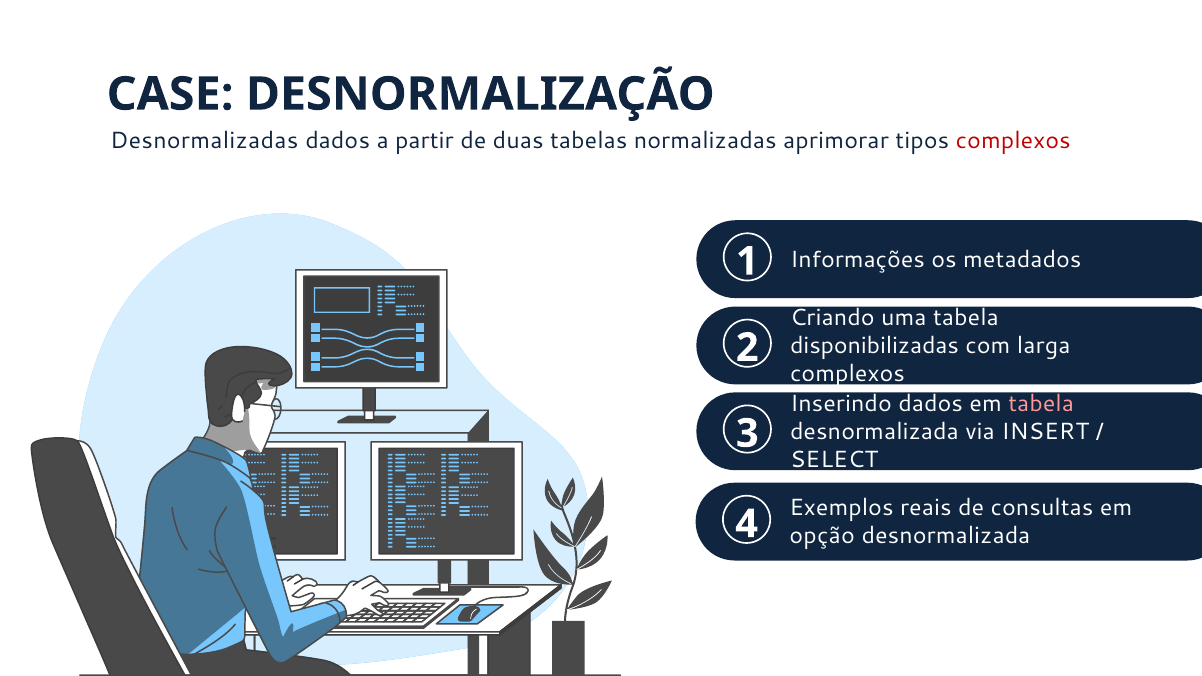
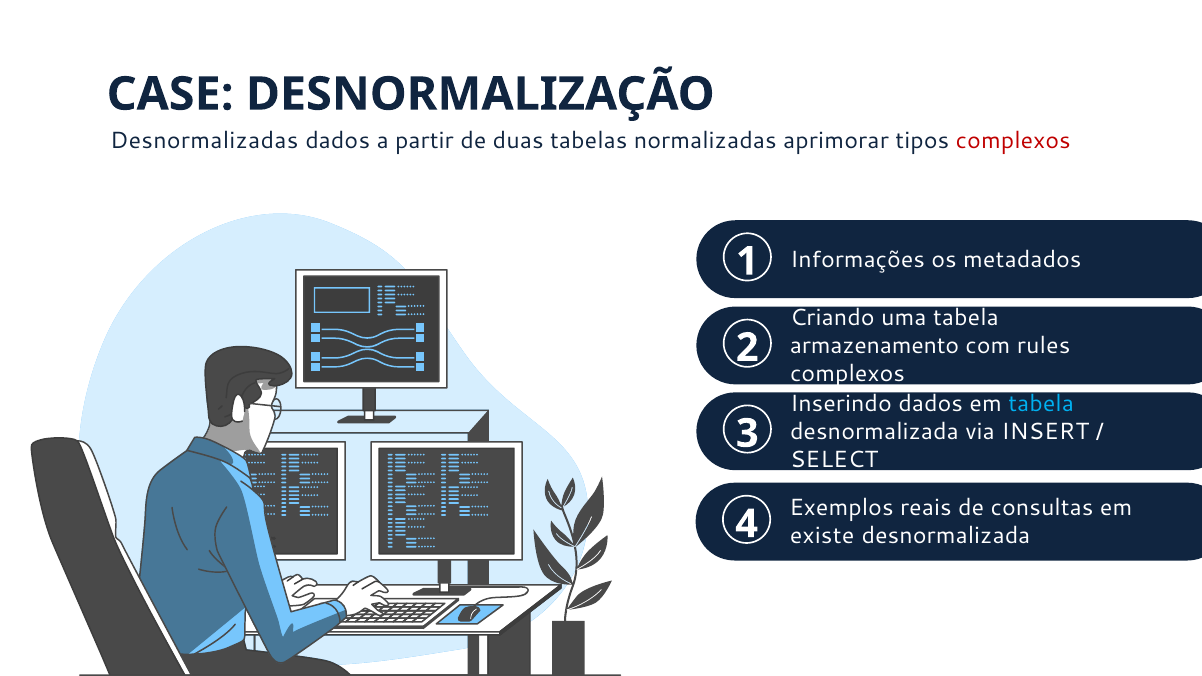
disponibilizadas: disponibilizadas -> armazenamento (875, 346)
larga: larga -> rules (1044, 346)
tabela colour: pink -> light blue (1041, 404)
opção: opção -> existe (822, 536)
